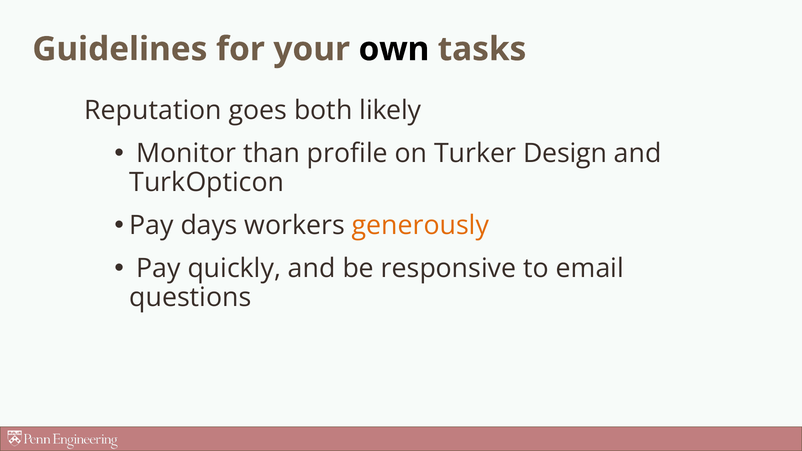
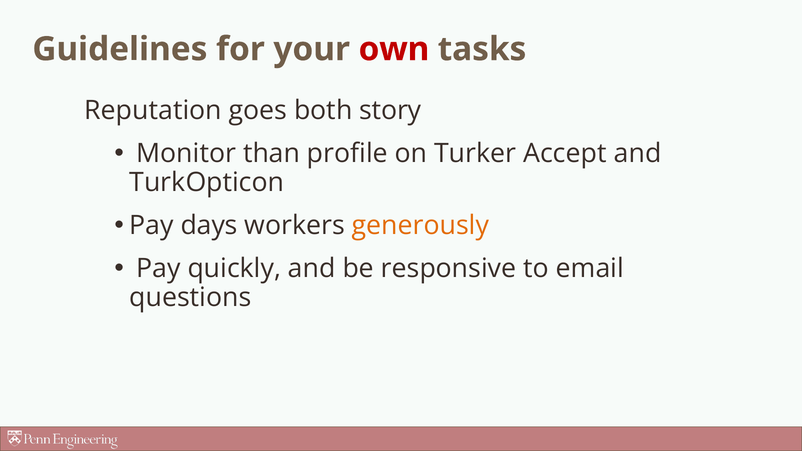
own colour: black -> red (394, 49)
likely: likely -> story (390, 111)
Design: Design -> Accept (565, 154)
